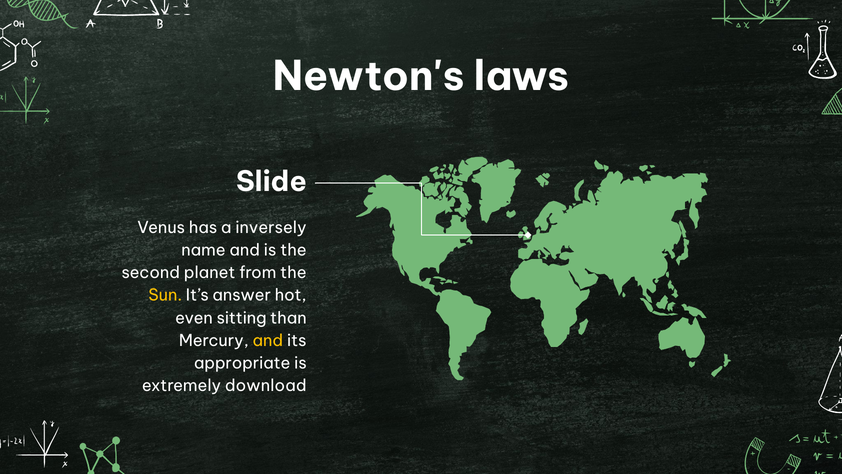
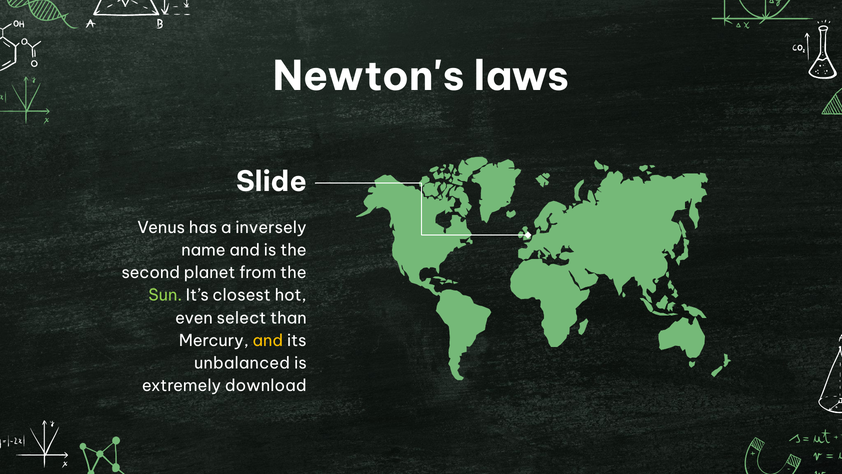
Sun colour: yellow -> light green (165, 295)
answer: answer -> closest (242, 295)
sitting: sitting -> select (241, 318)
appropriate: appropriate -> unbalanced (242, 363)
